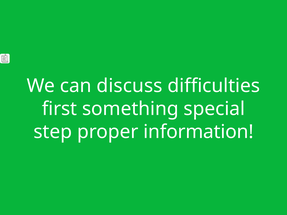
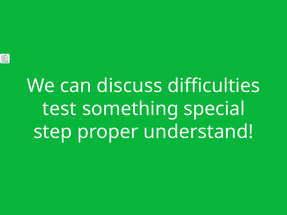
first: first -> test (59, 109)
information: information -> understand (198, 132)
